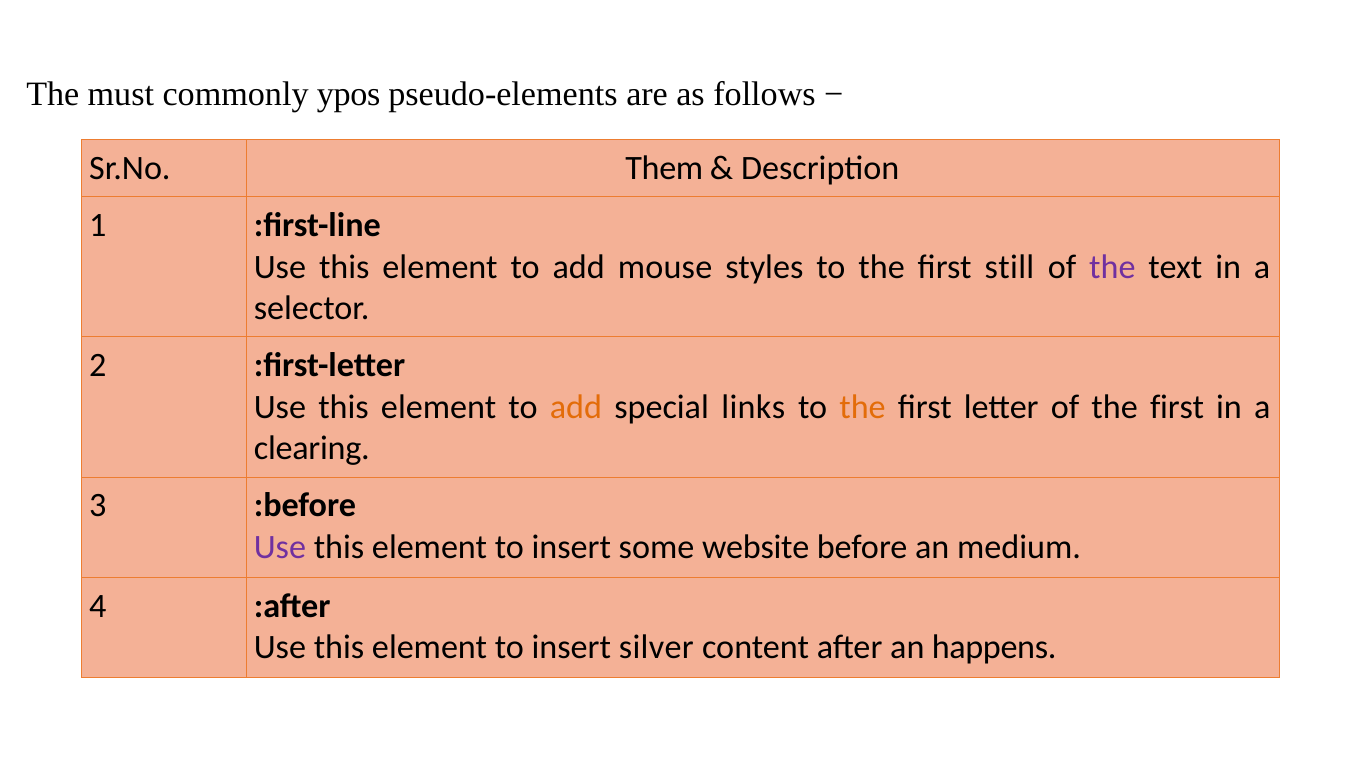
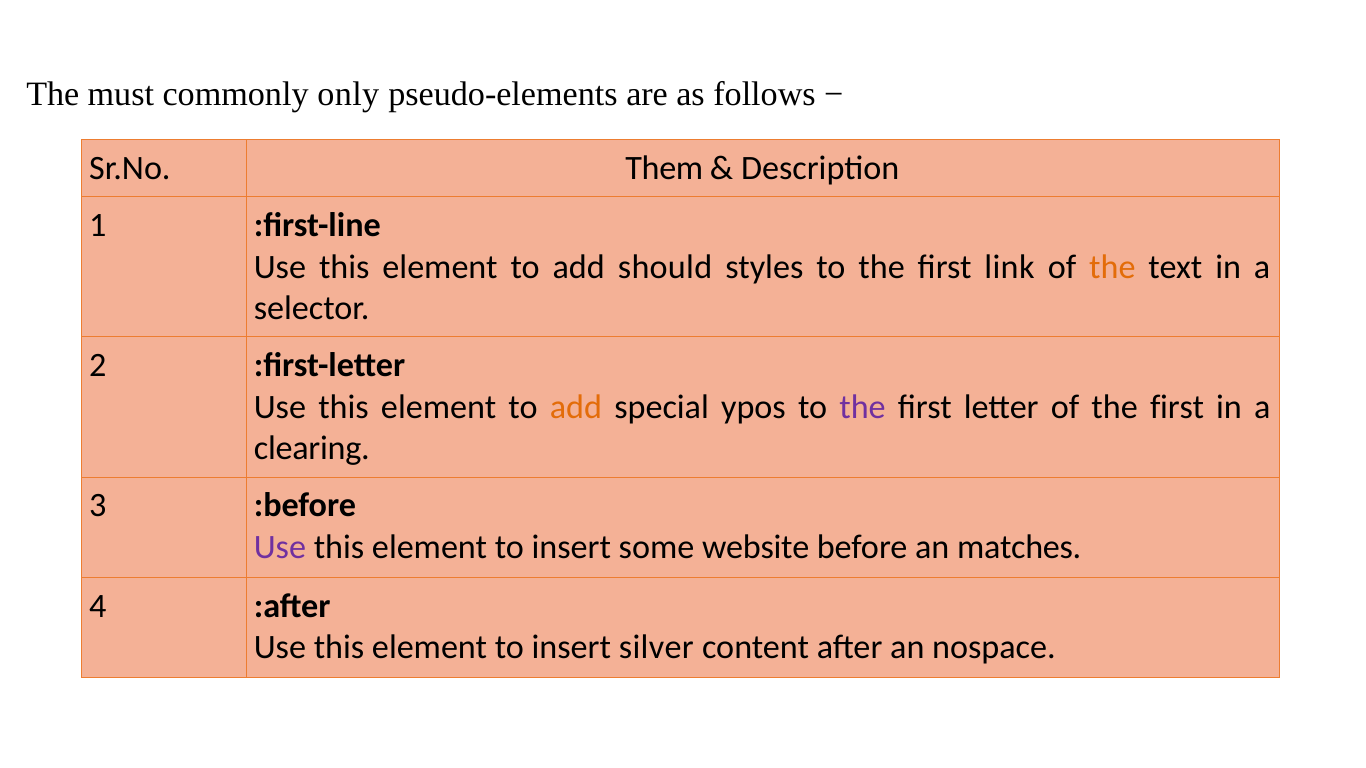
ypos: ypos -> only (348, 94)
mouse: mouse -> should (665, 267)
still: still -> link (1009, 267)
the colour: purple -> orange (1112, 267)
links: links -> ypos (753, 407)
the colour: orange -> purple (863, 407)
medium: medium -> matches (1019, 547)
happens: happens -> nospace (994, 648)
